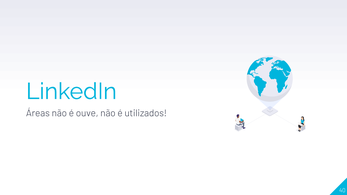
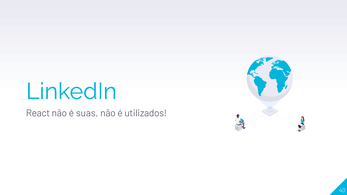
Áreas: Áreas -> React (38, 113)
ouve: ouve -> suas (87, 113)
